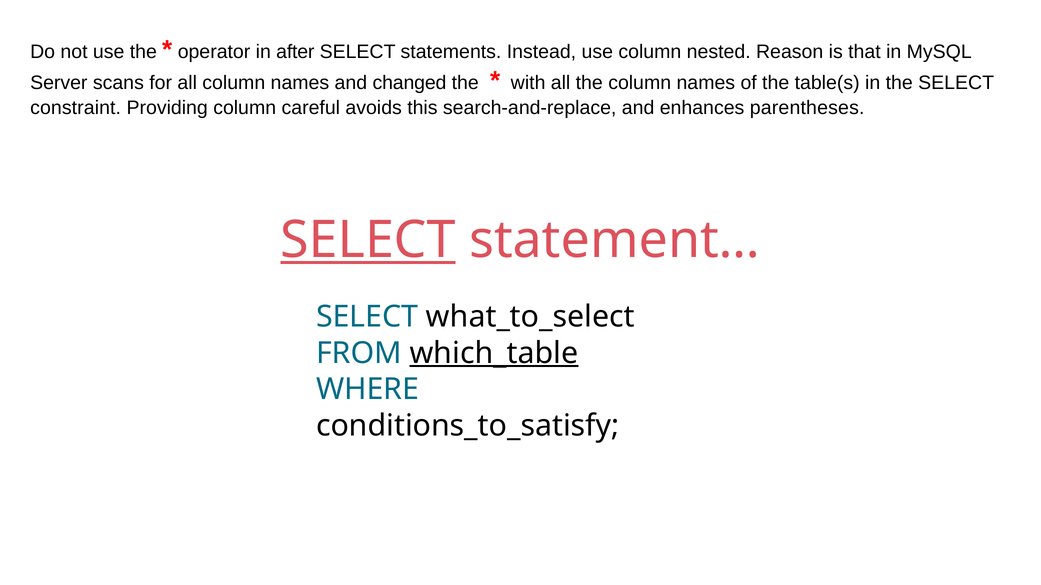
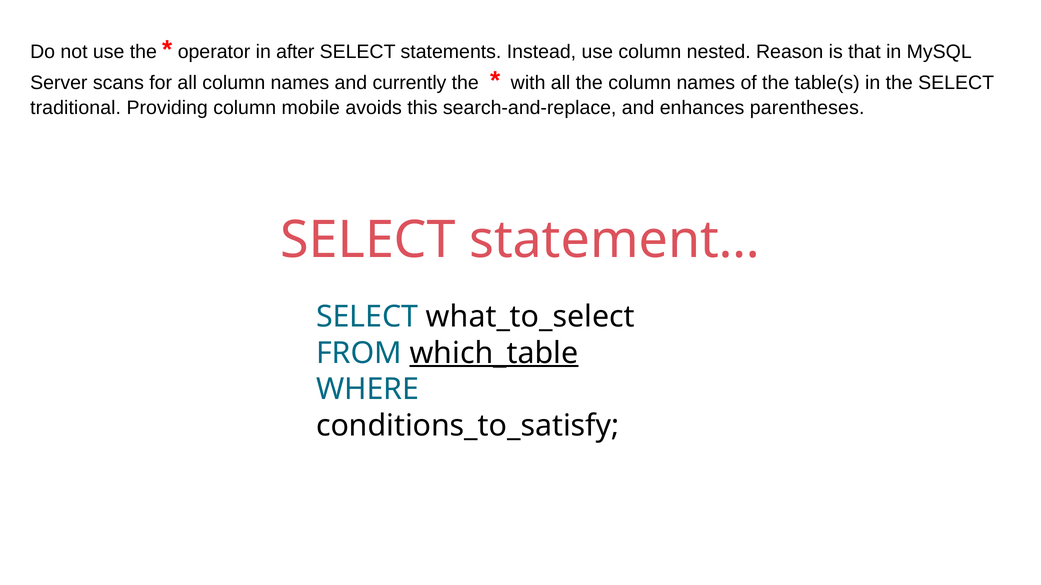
changed: changed -> currently (409, 83)
constraint: constraint -> traditional (76, 108)
careful: careful -> mobile (311, 108)
SELECT underline: present -> none (368, 240)
